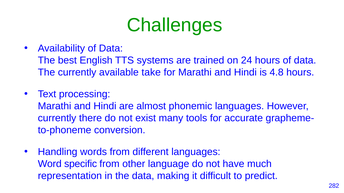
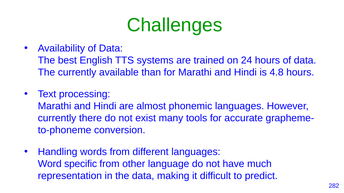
take: take -> than (151, 73)
